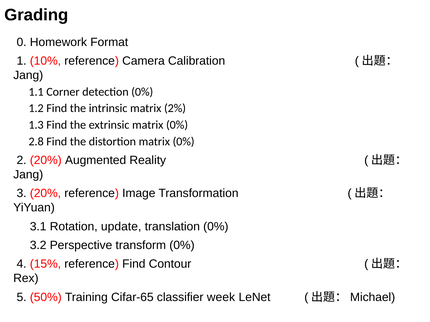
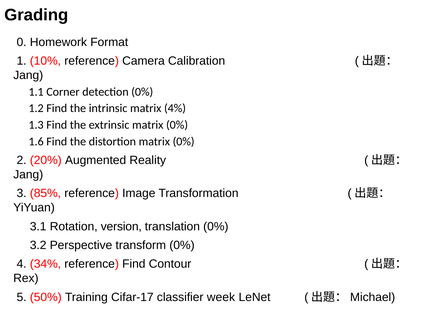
2%: 2% -> 4% (175, 109)
2.8: 2.8 -> 1.6 (36, 142)
3 20%: 20% -> 85% (45, 194)
update: update -> version (121, 227)
15%: 15% -> 34% (45, 264)
Cifar-65: Cifar-65 -> Cifar-17 (132, 298)
